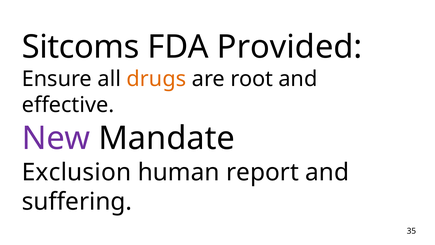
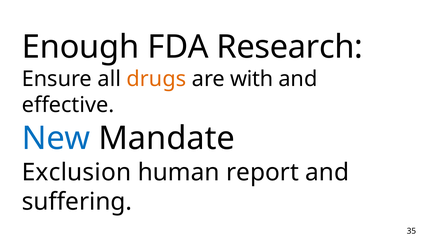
Sitcoms: Sitcoms -> Enough (81, 47)
Provided: Provided -> Research (290, 47)
root: root -> with (252, 79)
New colour: purple -> blue (56, 138)
